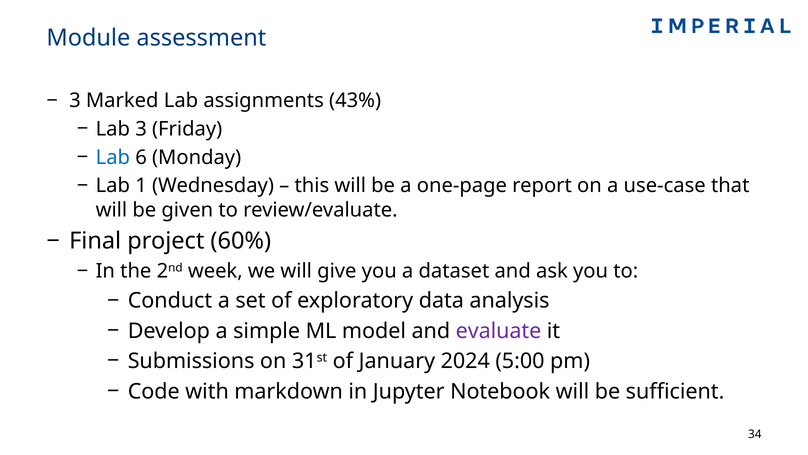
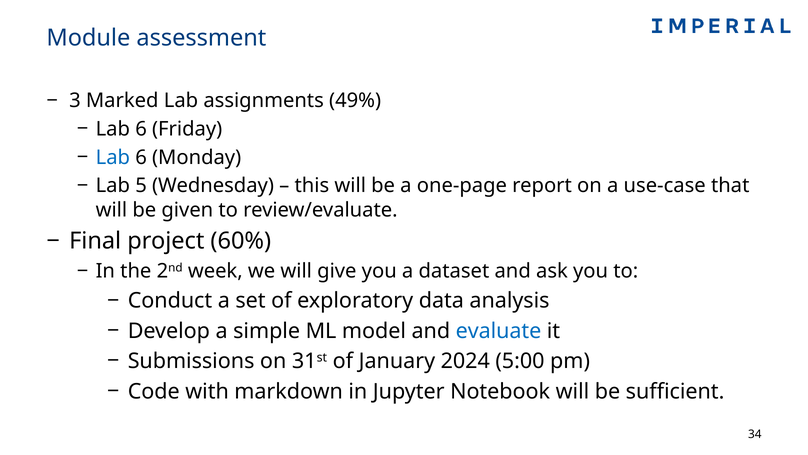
43%: 43% -> 49% (355, 101)
3: 3 -> 6 (141, 129)
1: 1 -> 5 (141, 185)
evaluate colour: purple -> blue (499, 331)
